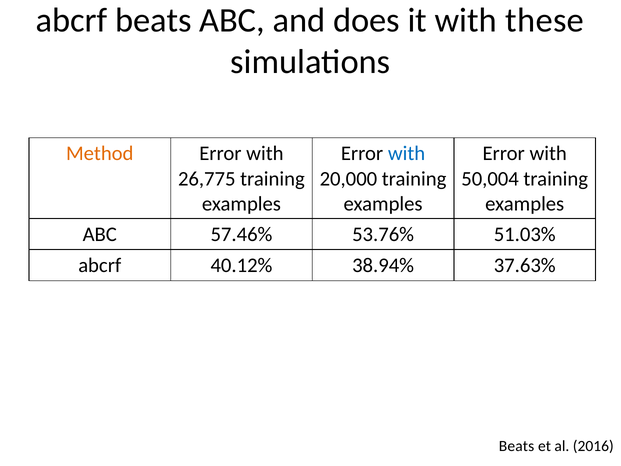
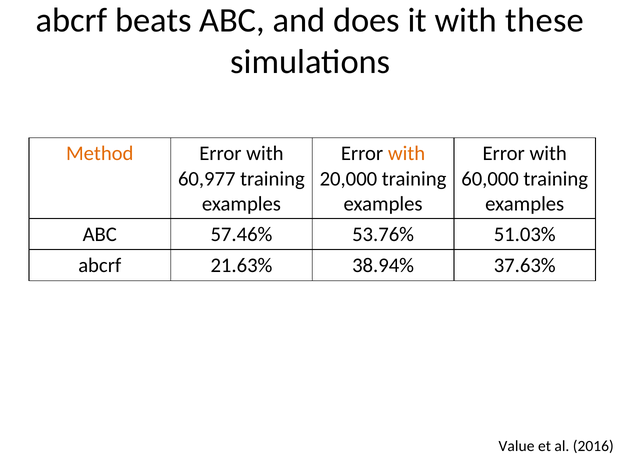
with colour: blue -> orange (407, 154)
26,775: 26,775 -> 60,977 (207, 179)
50,004: 50,004 -> 60,000 (490, 179)
40.12%: 40.12% -> 21.63% (241, 265)
Beats: Beats -> Value (517, 446)
